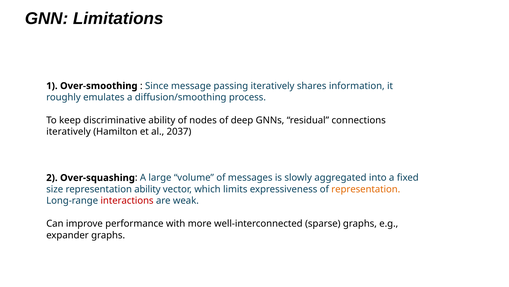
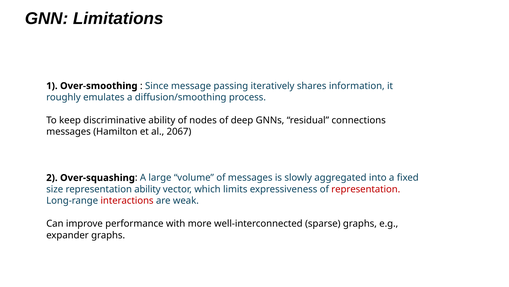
iteratively: iteratively -> messages (69, 131)
2037: 2037 -> 2067 (179, 131)
representation colour: orange -> red (366, 189)
